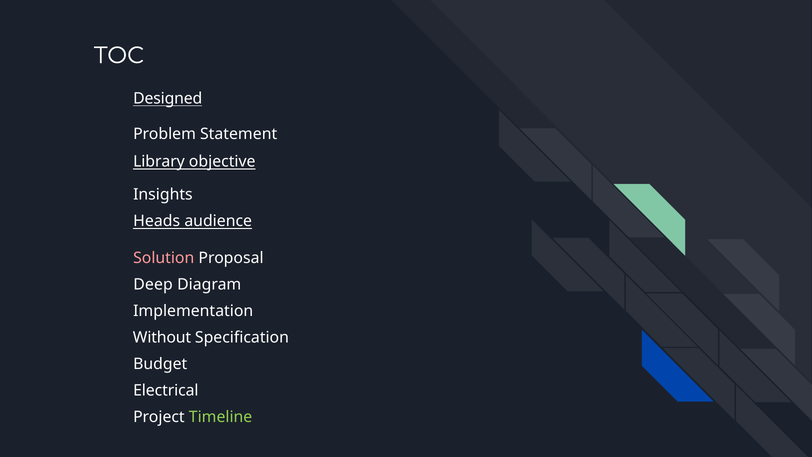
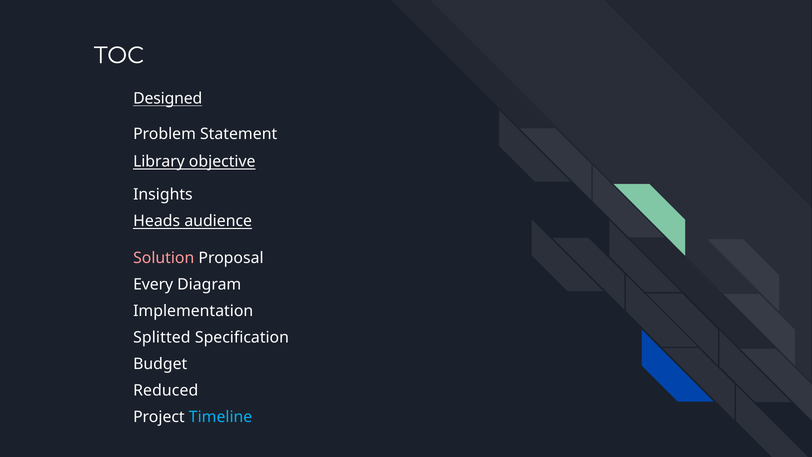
Deep: Deep -> Every (153, 284)
Without: Without -> Splitted (162, 337)
Electrical: Electrical -> Reduced (166, 390)
Timeline colour: light green -> light blue (221, 417)
